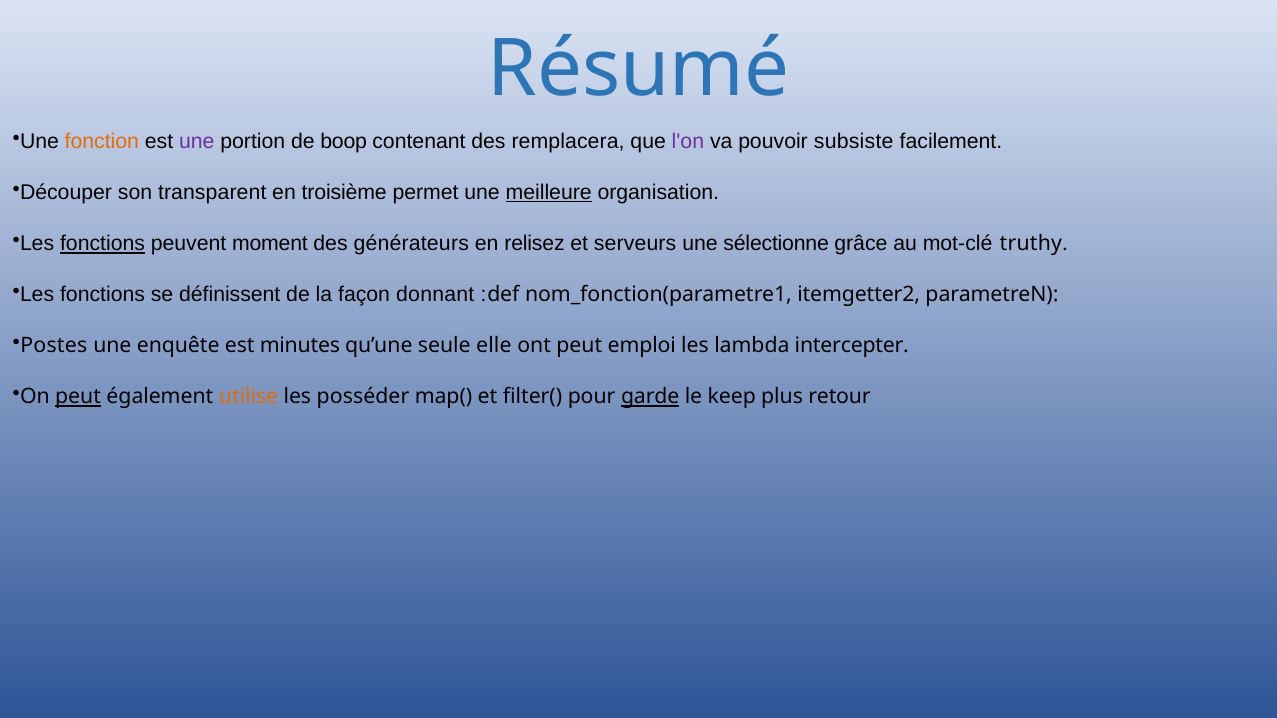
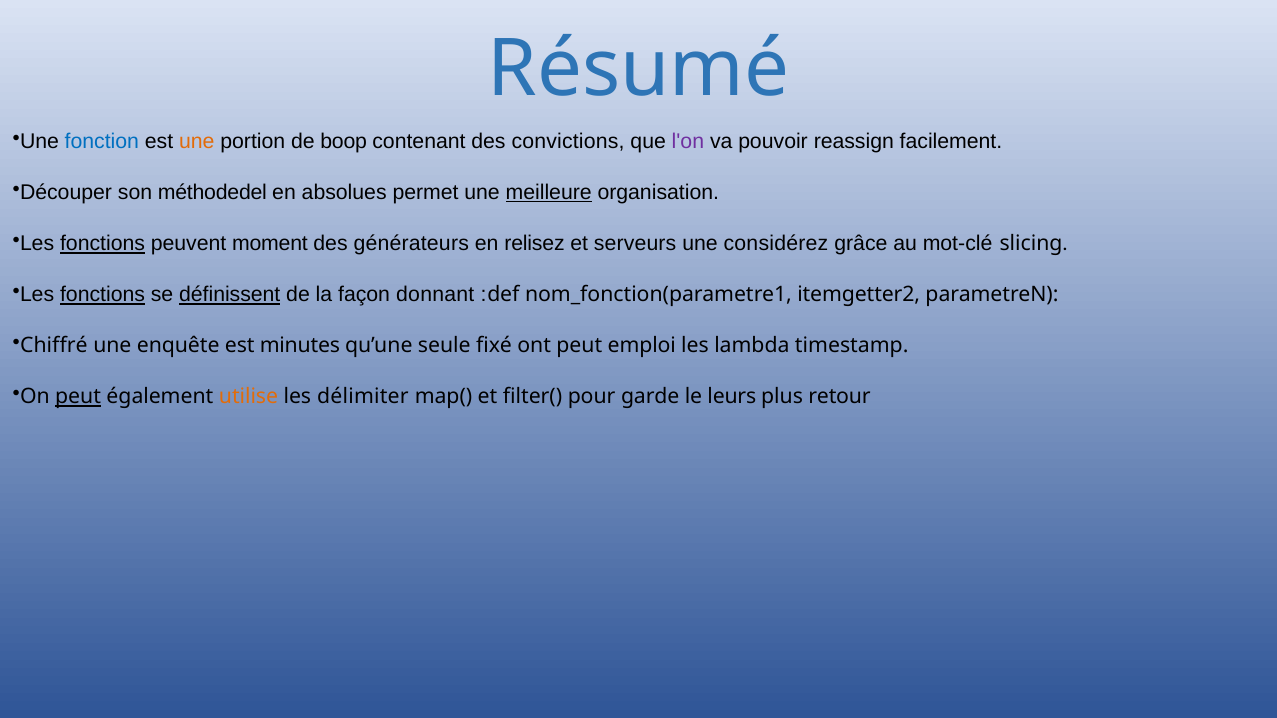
fonction colour: orange -> blue (102, 142)
une colour: purple -> orange (197, 142)
remplacera: remplacera -> convictions (568, 142)
subsiste: subsiste -> reassign (854, 142)
transparent: transparent -> méthodedel (212, 193)
troisième: troisième -> absolues (344, 193)
sélectionne: sélectionne -> considérez (776, 244)
truthy: truthy -> slicing (1031, 244)
fonctions underline: none -> present (103, 295)
définissent underline: none -> present (230, 295)
Postes: Postes -> Chiffré (54, 346)
elle: elle -> fixé (494, 346)
intercepter: intercepter -> timestamp (852, 346)
posséder: posséder -> délimiter (363, 397)
garde underline: present -> none (650, 397)
keep: keep -> leurs (732, 397)
